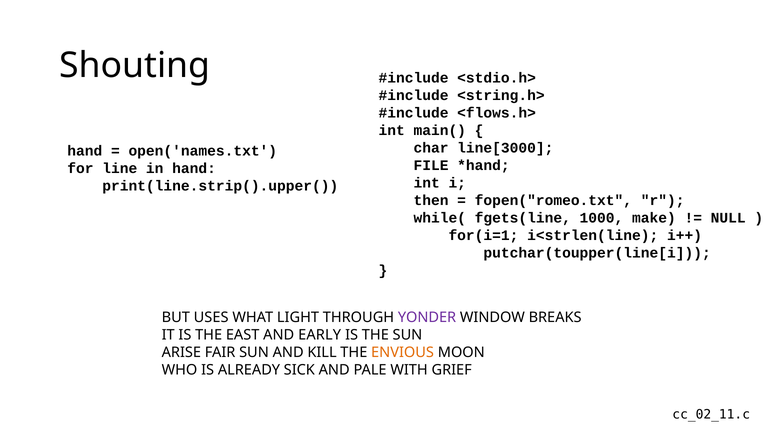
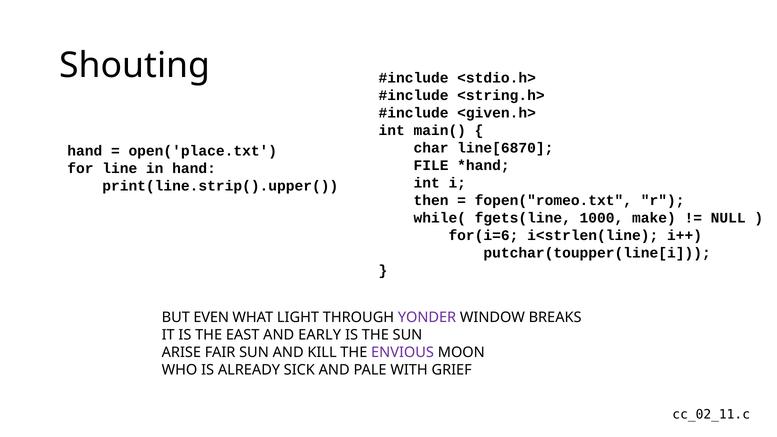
<flows.h>: <flows.h> -> <given.h> (497, 113)
line[3000: line[3000 -> line[6870 (505, 148)
open('names.txt: open('names.txt -> open('place.txt (203, 151)
for(i=1: for(i=1 -> for(i=6 (483, 235)
USES: USES -> EVEN (211, 317)
ENVIOUS colour: orange -> purple (403, 352)
